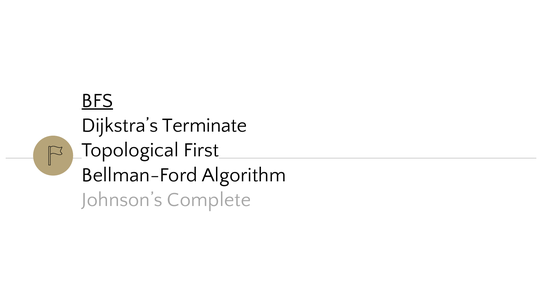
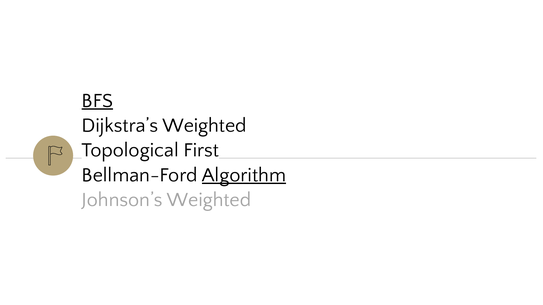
Dijkstra’s Terminate: Terminate -> Weighted (205, 125)
Algorithm underline: none -> present (244, 175)
Johnson’s Complete: Complete -> Weighted (209, 200)
